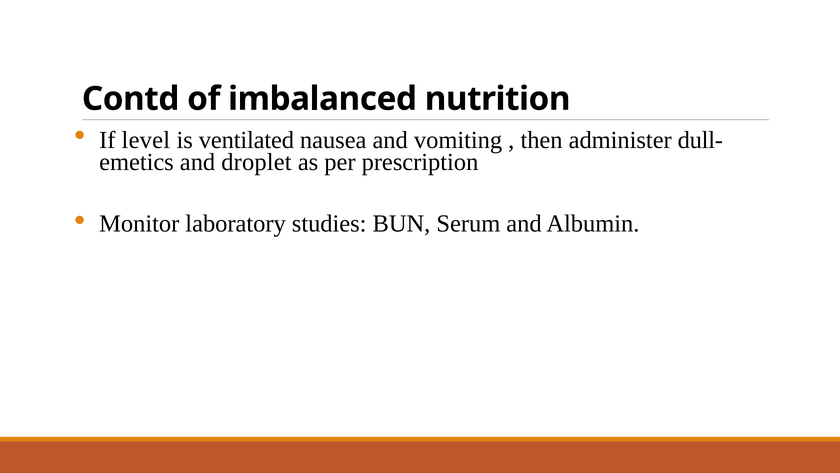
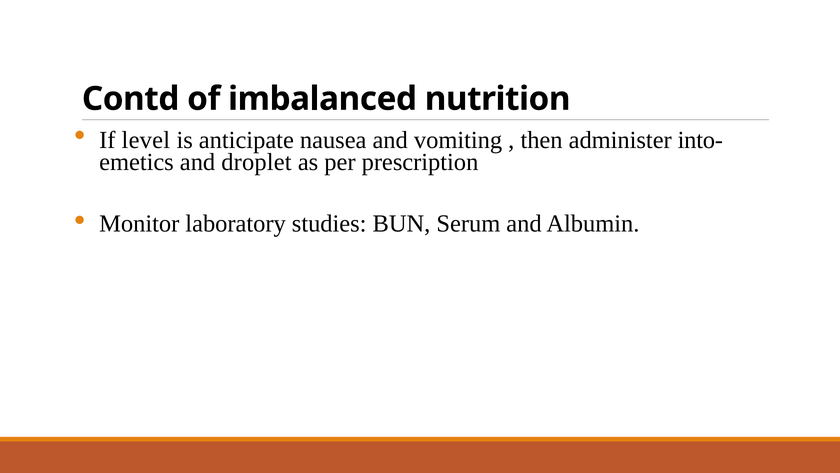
ventilated: ventilated -> anticipate (246, 140)
dull-: dull- -> into- (700, 140)
